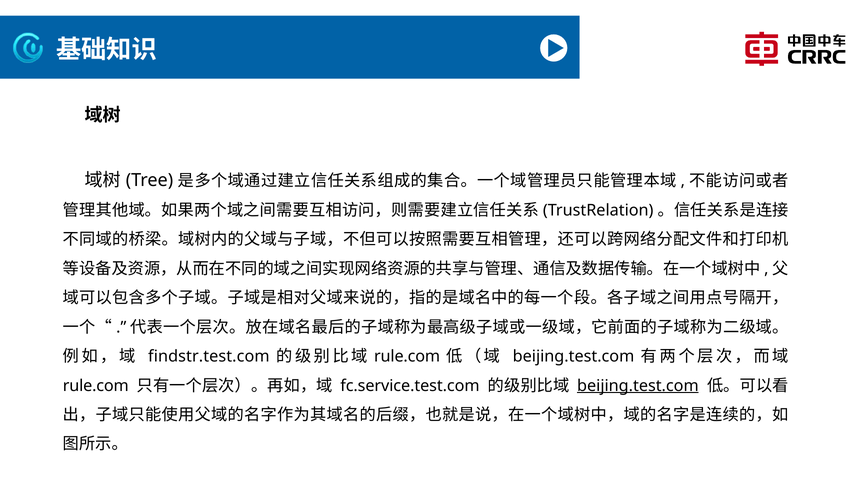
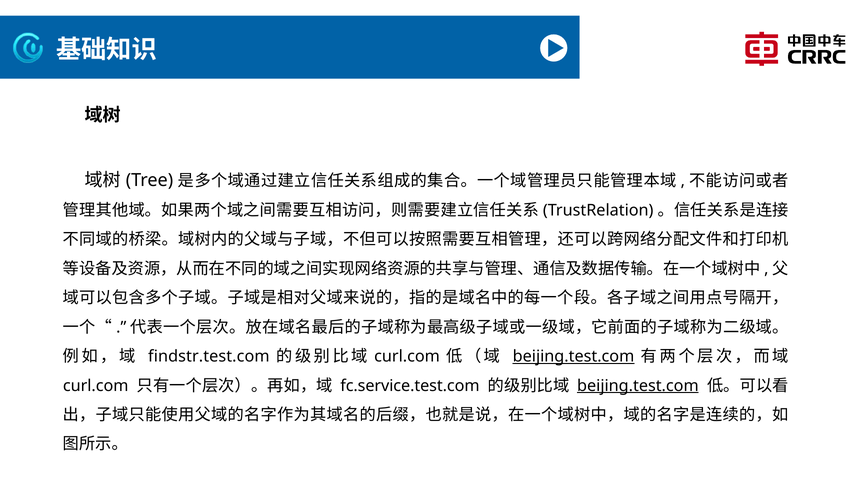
rule.com: rule.com -> curl.com (407, 356)
beijing.test.com underline: none -> present (574, 356)
rule.com: rule.com -> curl.com (96, 385)
